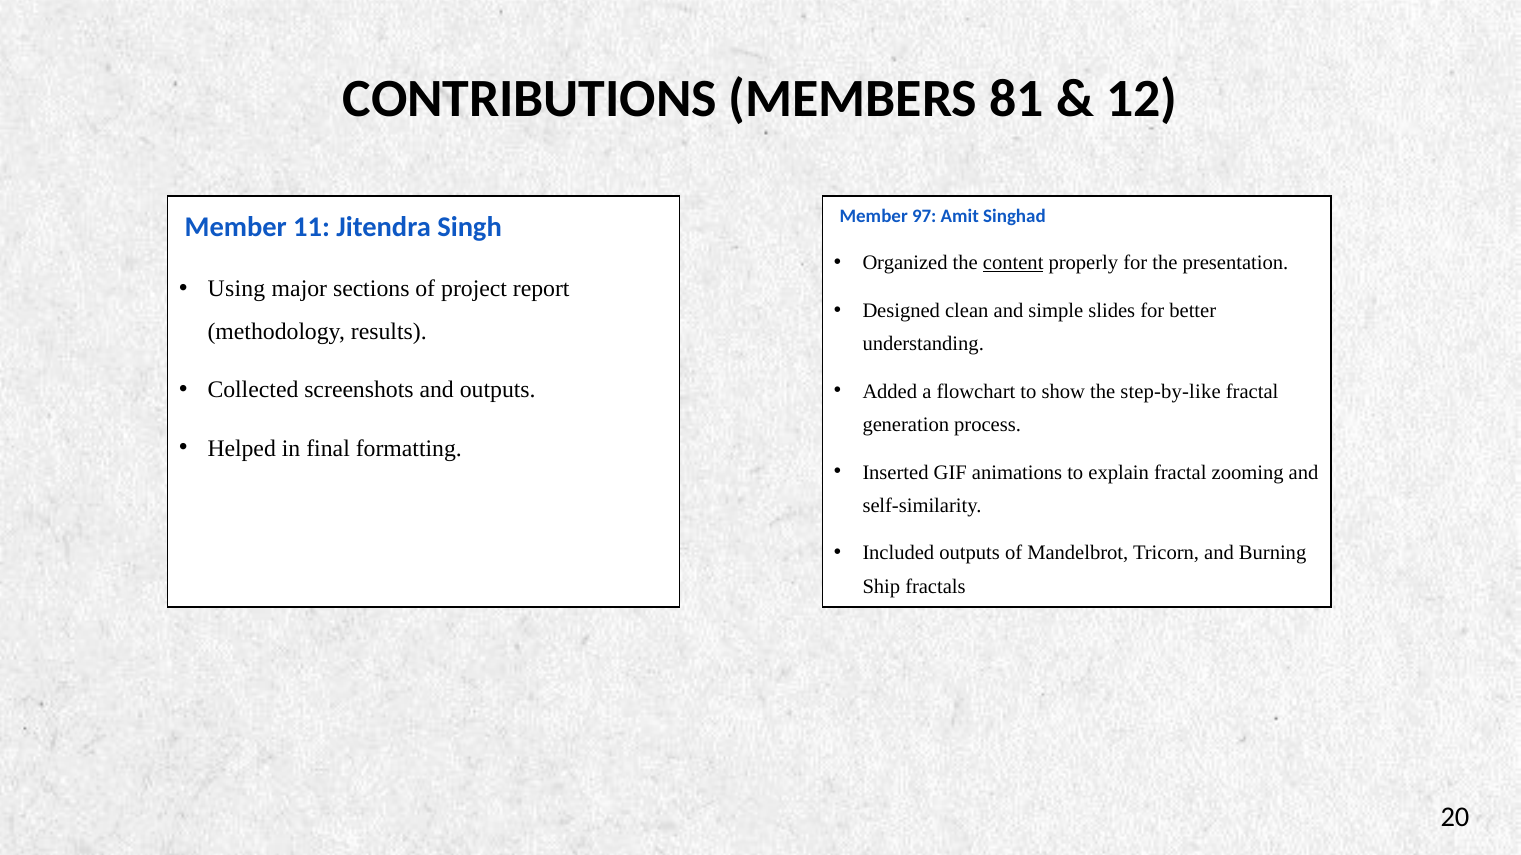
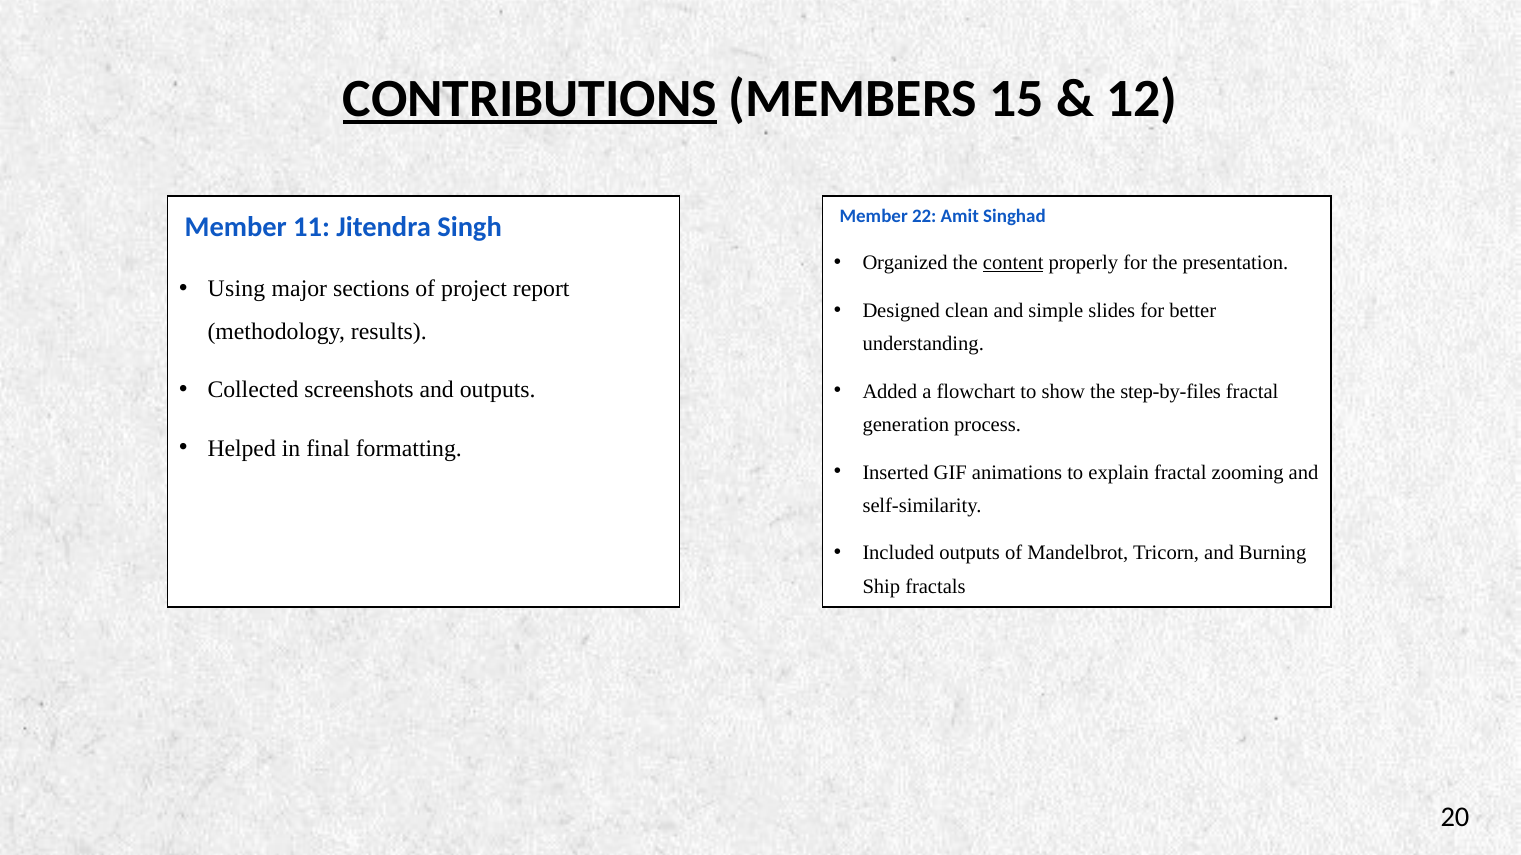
CONTRIBUTIONS underline: none -> present (530, 99)
81: 81 -> 15 (1017, 99)
97: 97 -> 22 (924, 216)
step-by-like: step-by-like -> step-by-files (1171, 392)
